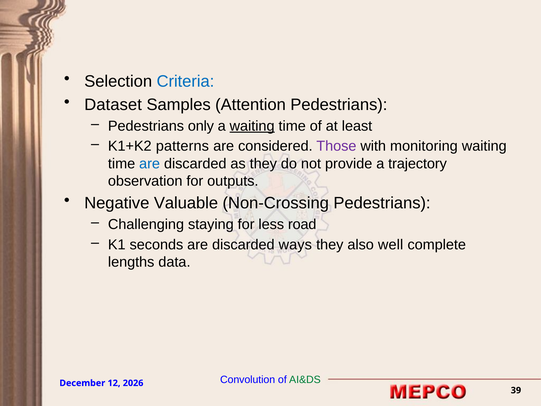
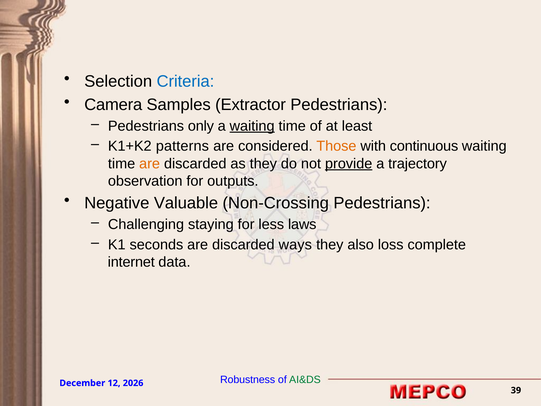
Dataset: Dataset -> Camera (113, 105)
Attention: Attention -> Extractor (251, 105)
Those colour: purple -> orange (336, 146)
monitoring: monitoring -> continuous (424, 146)
are colour: blue -> orange (150, 164)
provide underline: none -> present (349, 164)
road: road -> laws (302, 224)
well: well -> loss (391, 245)
lengths: lengths -> internet (131, 262)
Convolution: Convolution -> Robustness (248, 379)
